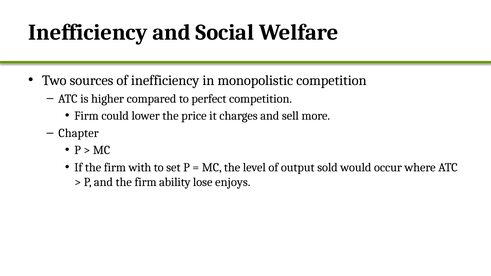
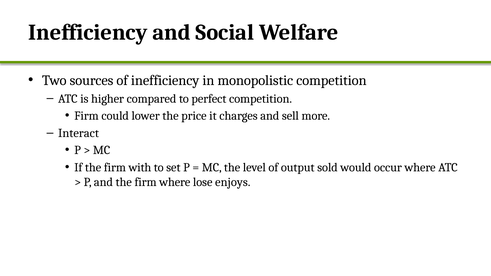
Chapter: Chapter -> Interact (79, 133)
firm ability: ability -> where (175, 182)
